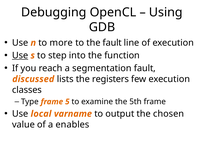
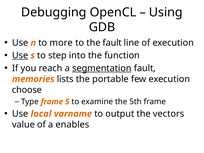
segmentation underline: none -> present (102, 68)
discussed: discussed -> memories (33, 79)
registers: registers -> portable (110, 79)
classes: classes -> choose (27, 90)
chosen: chosen -> vectors (169, 114)
